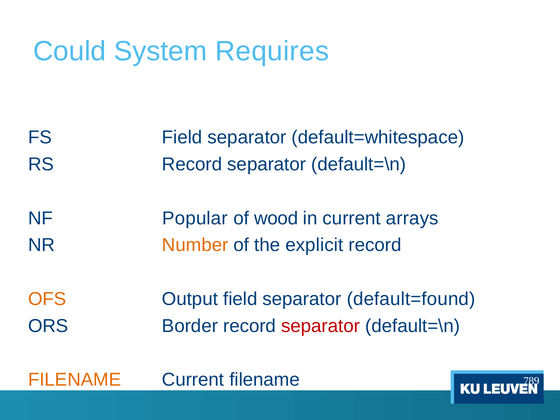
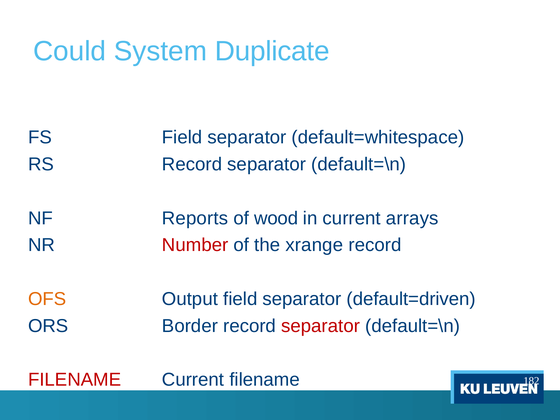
Requires: Requires -> Duplicate (272, 51)
Popular: Popular -> Reports (195, 218)
Number colour: orange -> red (195, 245)
explicit: explicit -> xrange (314, 245)
default=found: default=found -> default=driven (411, 299)
FILENAME colour: orange -> red (75, 380)
789: 789 -> 182 (531, 381)
